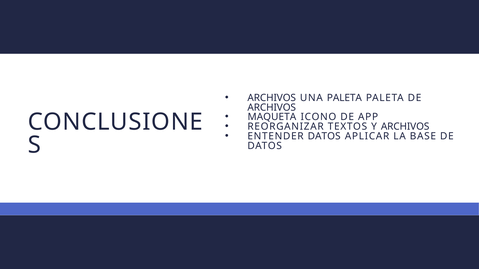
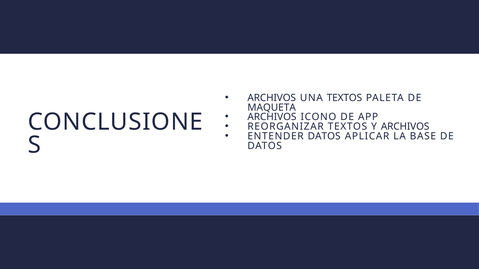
UNA PALETA: PALETA -> TEXTOS (344, 98)
ARCHIVOS: ARCHIVOS -> MAQUETA (272, 108)
MAQUETA: MAQUETA -> ARCHIVOS (272, 117)
